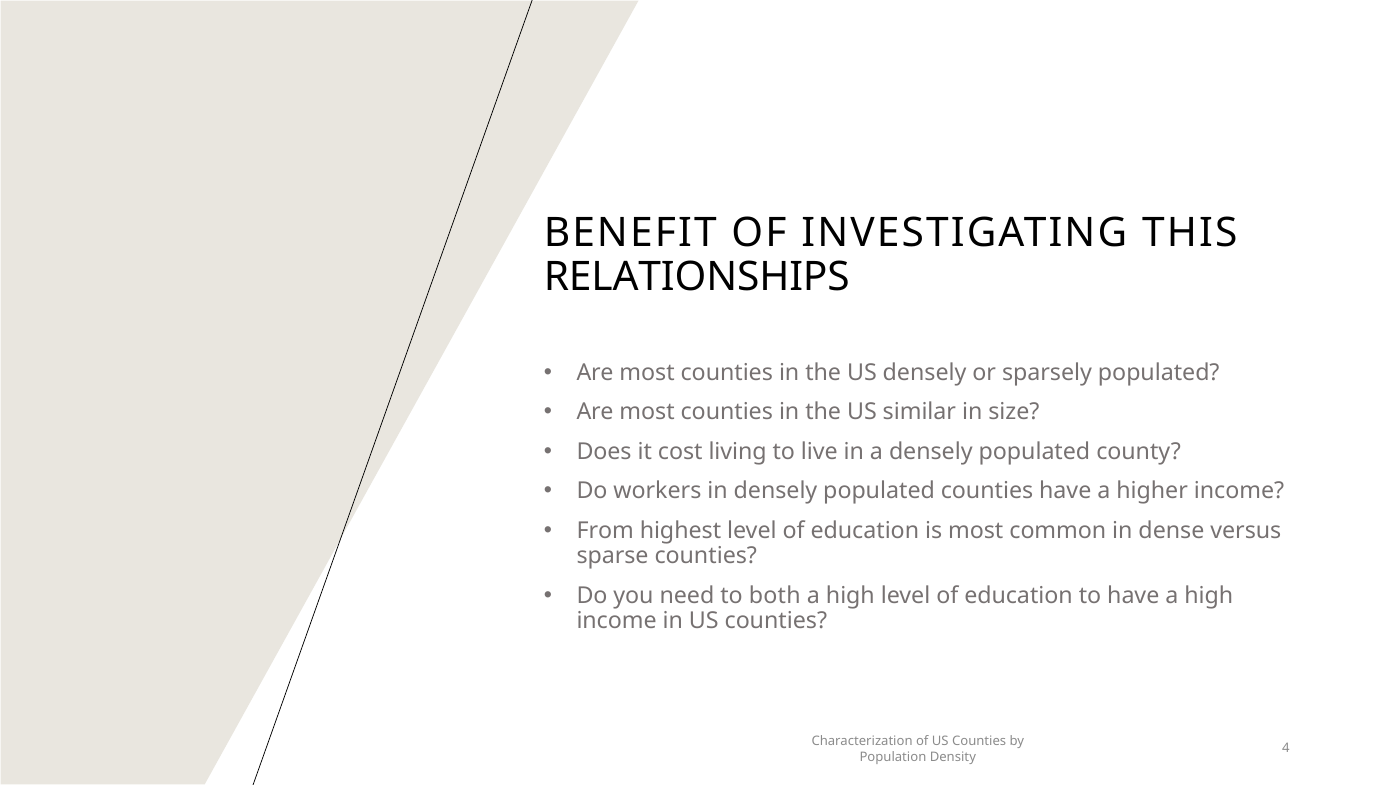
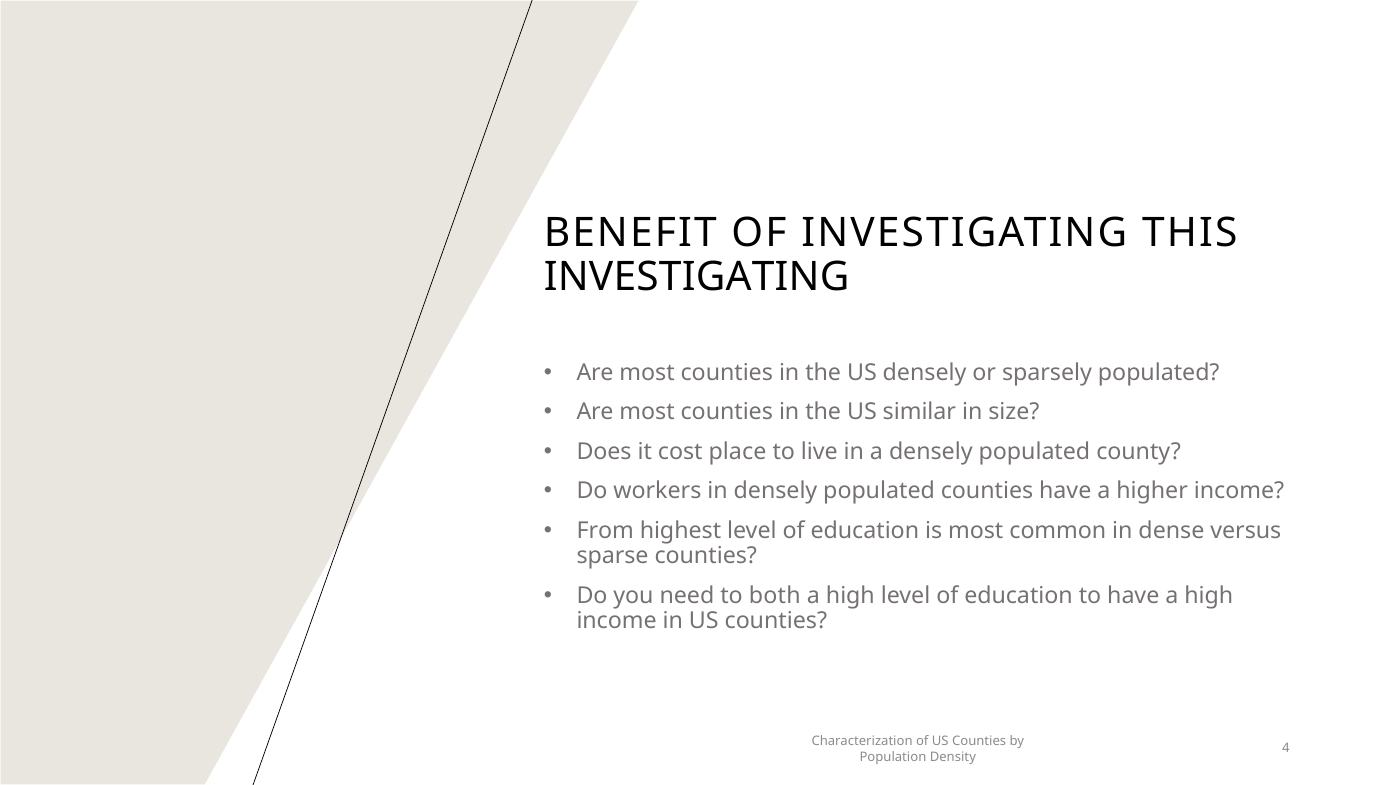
RELATIONSHIPS: RELATIONSHIPS -> INVESTIGATING (697, 277)
living: living -> place (737, 452)
